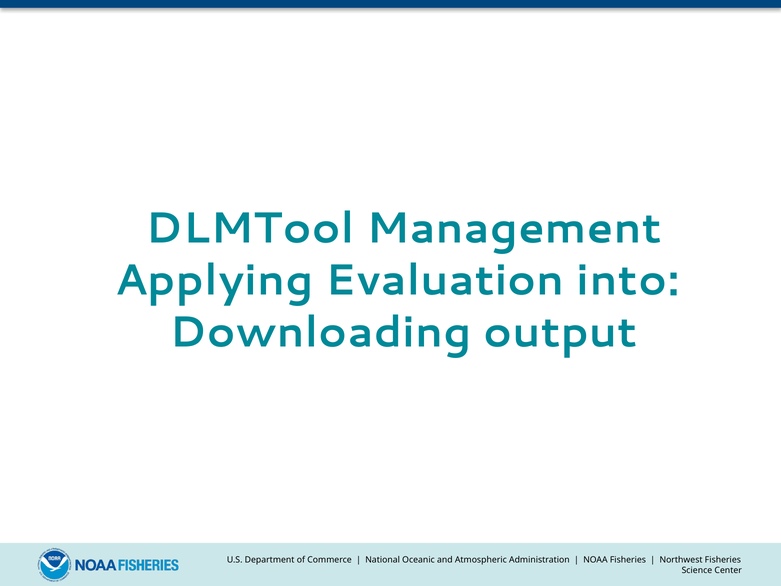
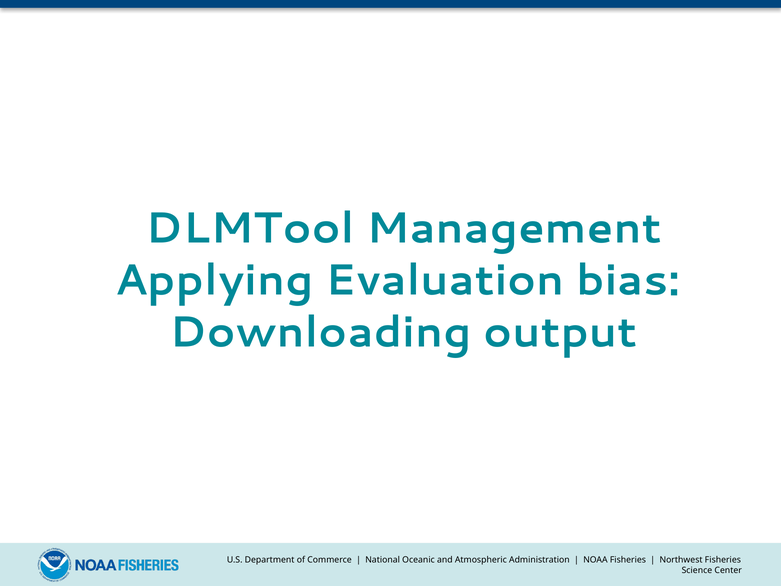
into: into -> bias (628, 280)
